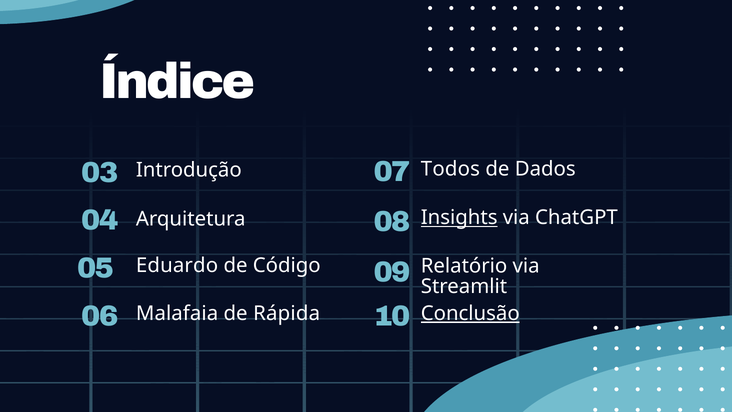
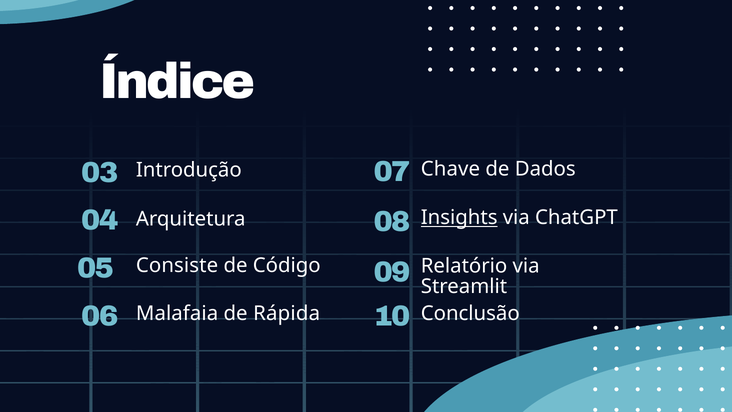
Todos: Todos -> Chave (450, 169)
Eduardo: Eduardo -> Consiste (177, 265)
Conclusão underline: present -> none (470, 313)
